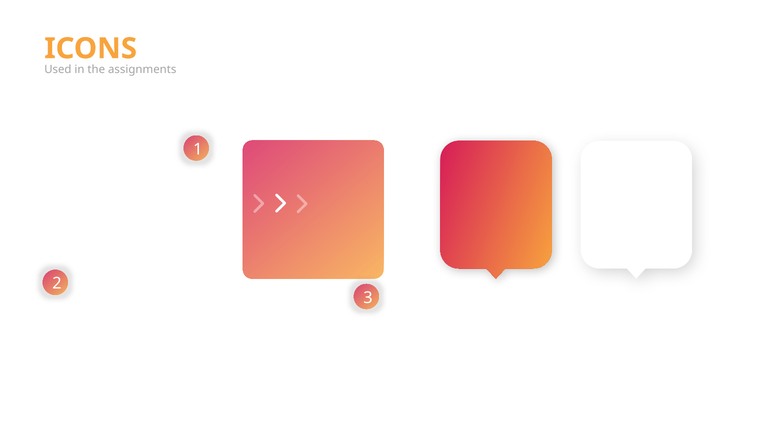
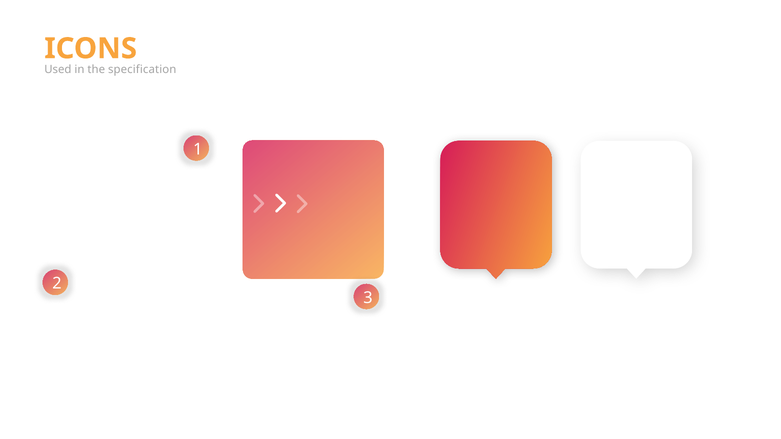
assignments: assignments -> specification (142, 69)
